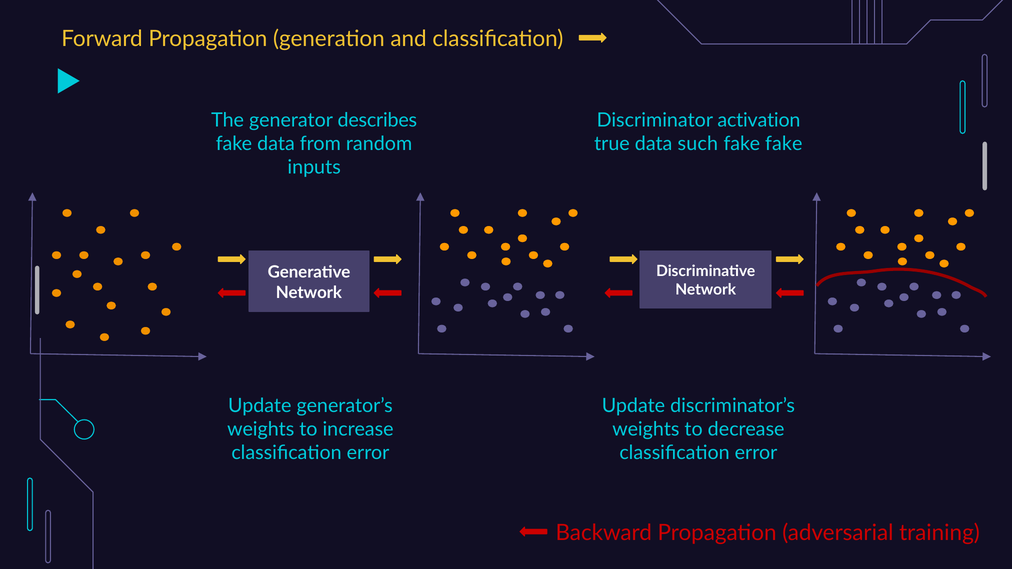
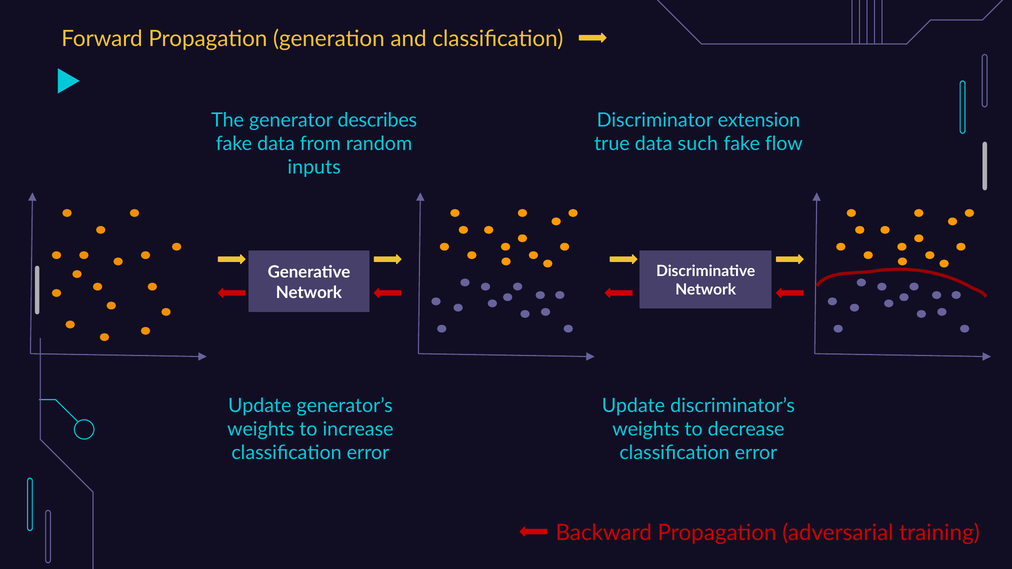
activation: activation -> extension (759, 120)
fake fake: fake -> flow (784, 144)
